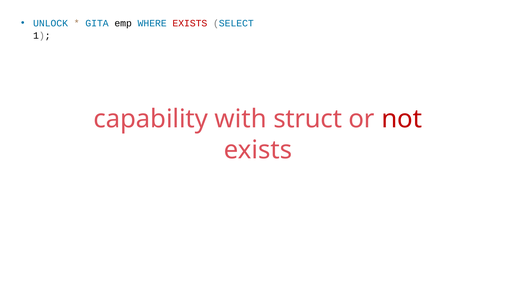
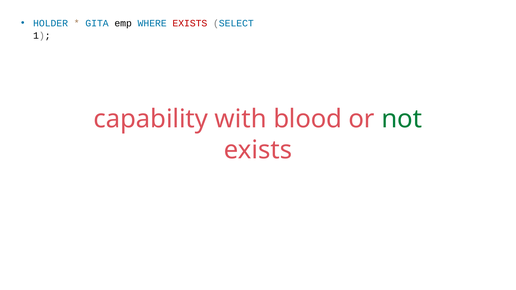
UNLOCK: UNLOCK -> HOLDER (51, 23)
struct: struct -> blood (308, 119)
not colour: red -> green (402, 119)
